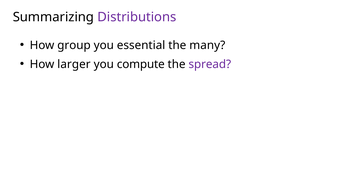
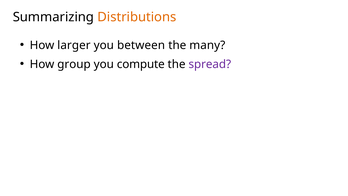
Distributions colour: purple -> orange (137, 17)
group: group -> larger (74, 45)
essential: essential -> between (141, 45)
larger: larger -> group (74, 64)
